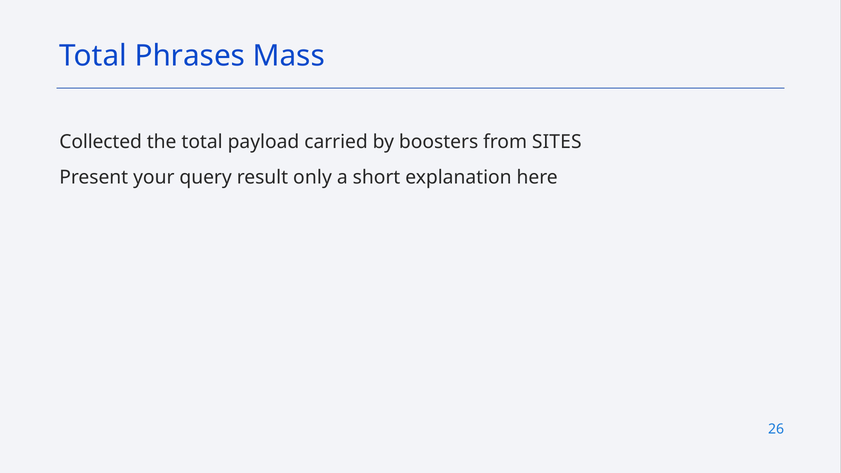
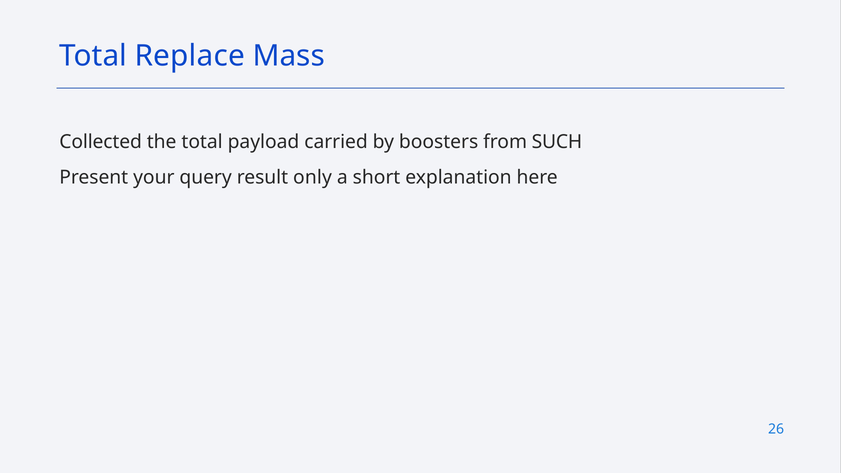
Phrases: Phrases -> Replace (190, 56)
SITES: SITES -> SUCH (557, 142)
